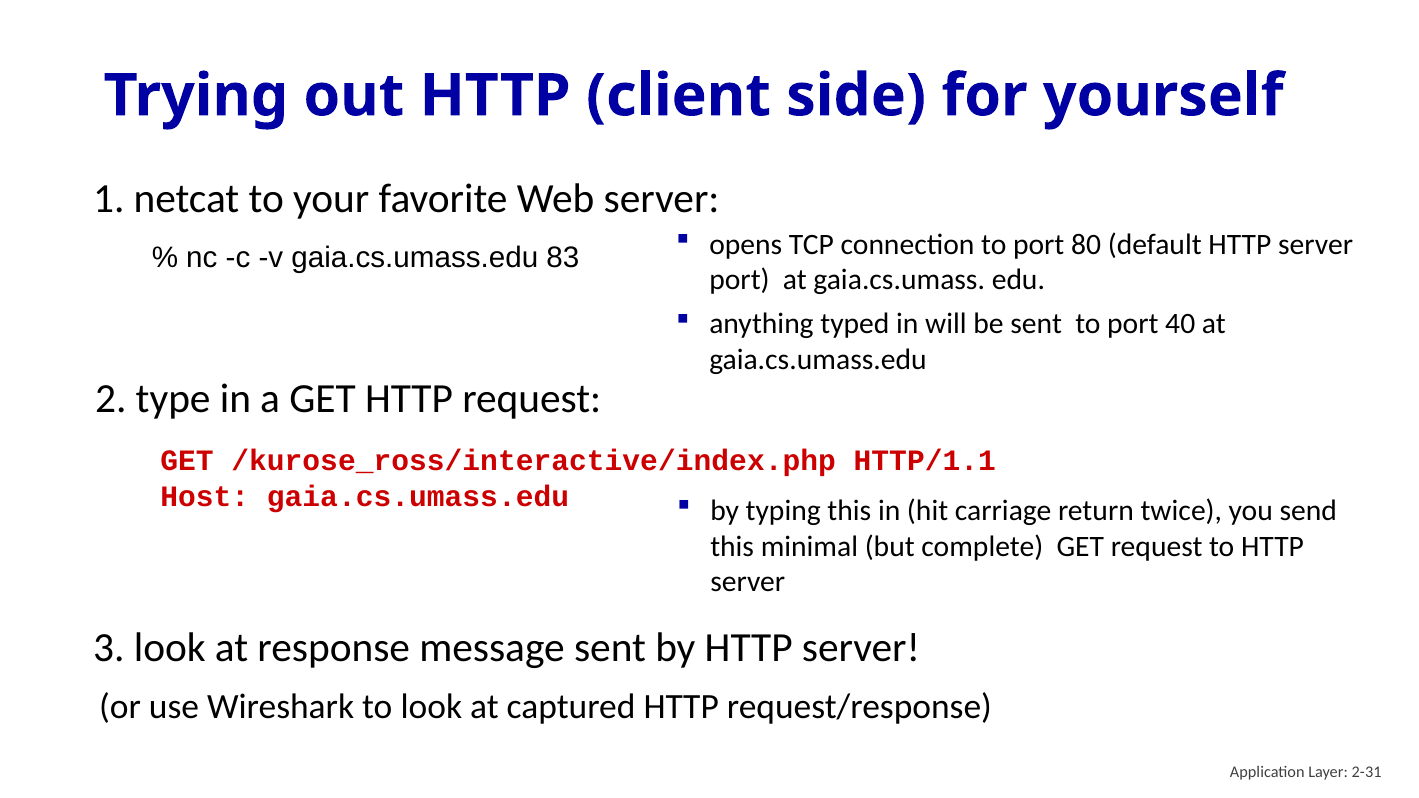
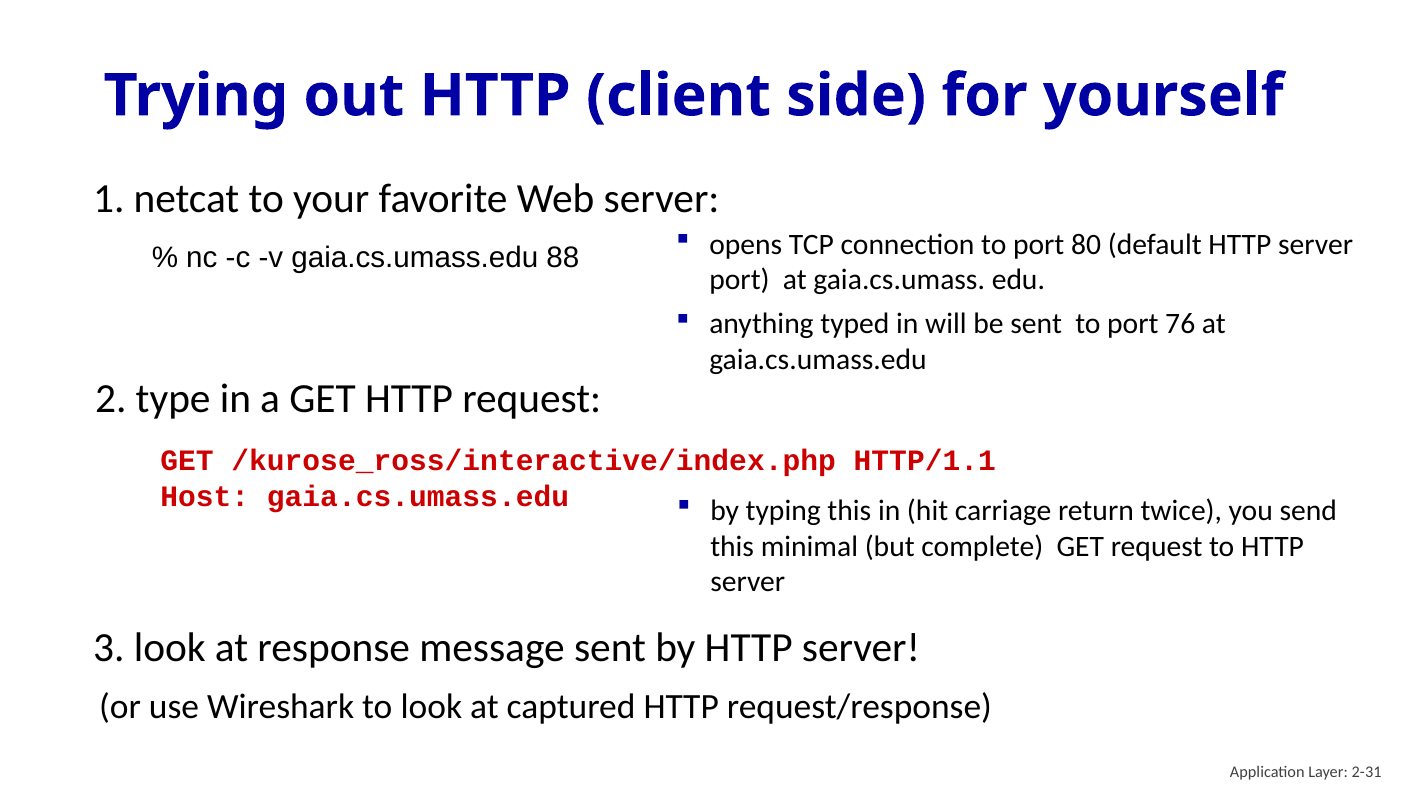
83: 83 -> 88 (563, 258)
40: 40 -> 76 (1180, 324)
